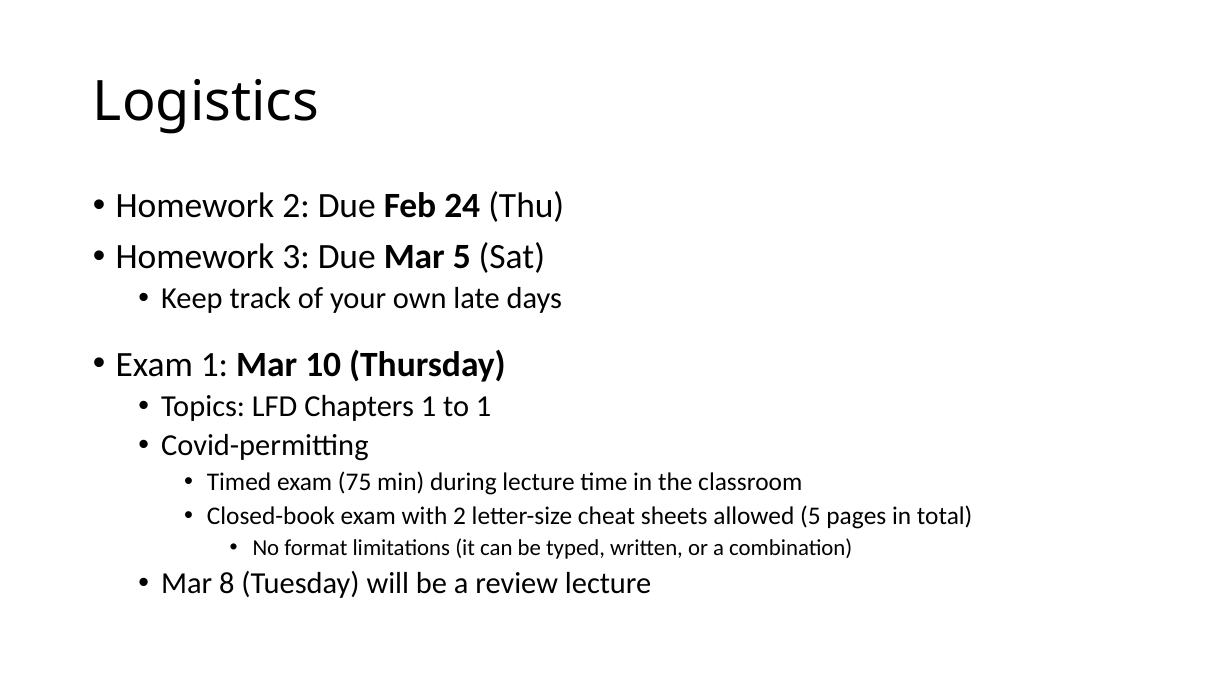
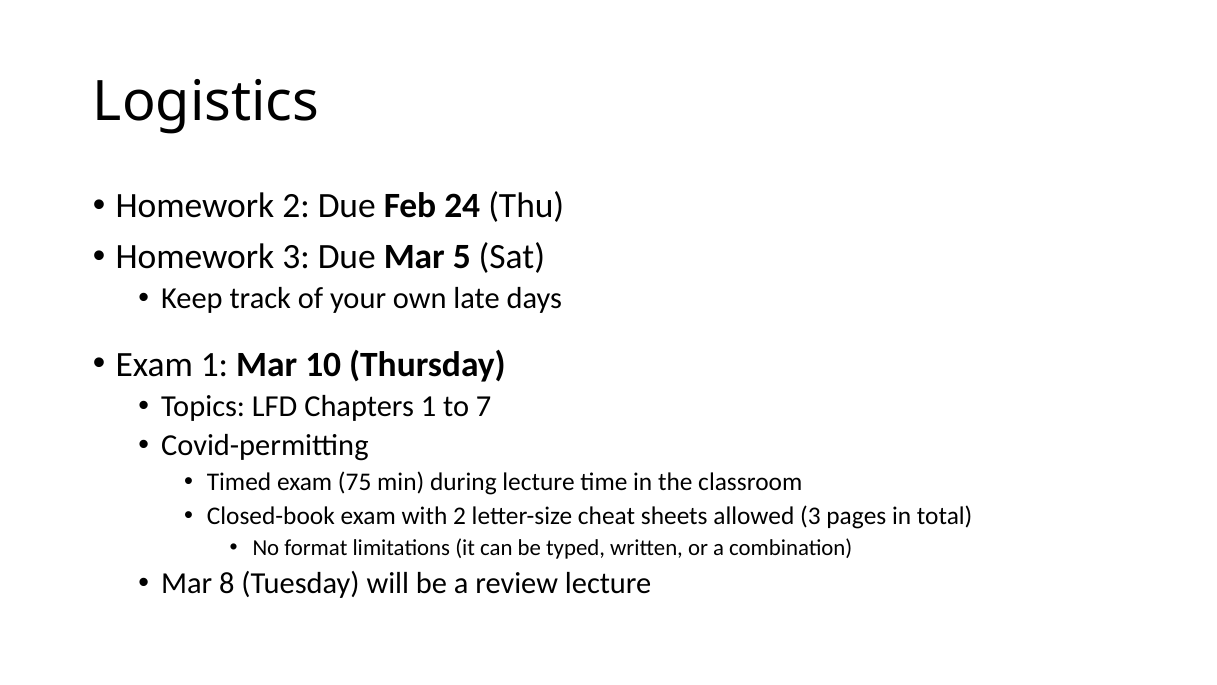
to 1: 1 -> 7 (484, 406)
allowed 5: 5 -> 3 (810, 515)
